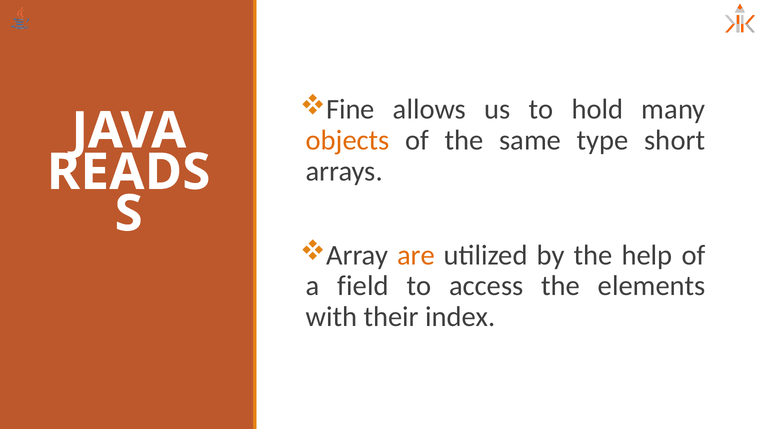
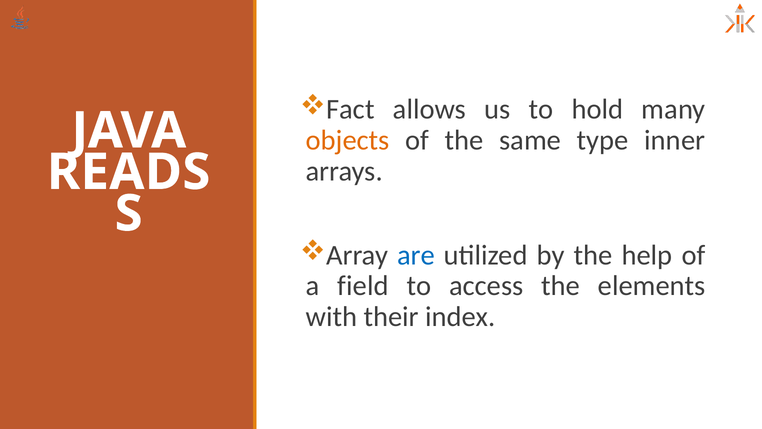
Fine: Fine -> Fact (350, 109)
short: short -> inner (675, 140)
are colour: orange -> blue (416, 255)
